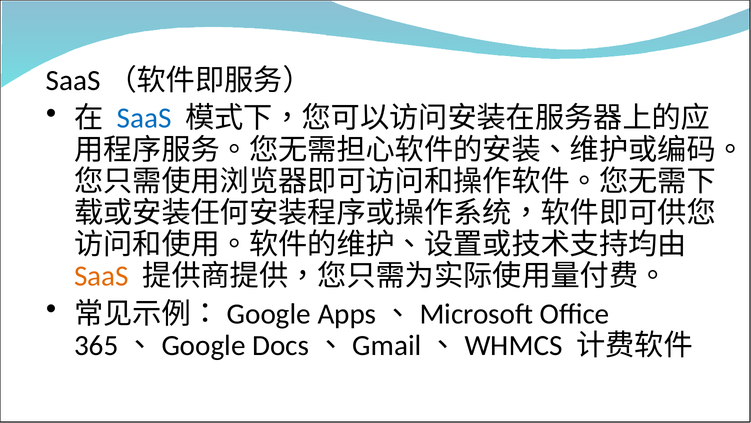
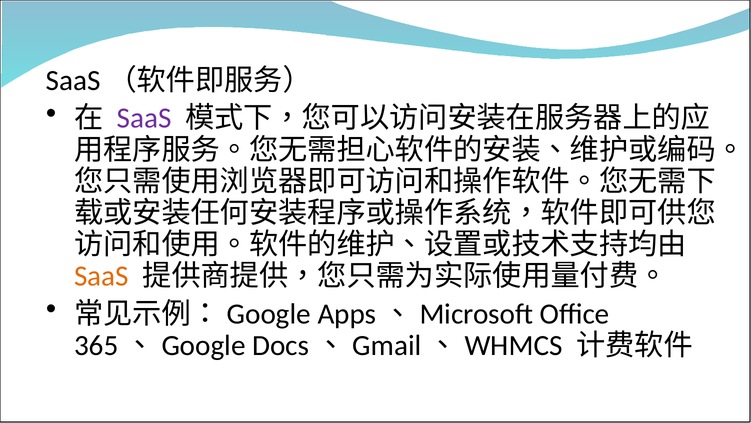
SaaS colour: blue -> purple (144, 118)
